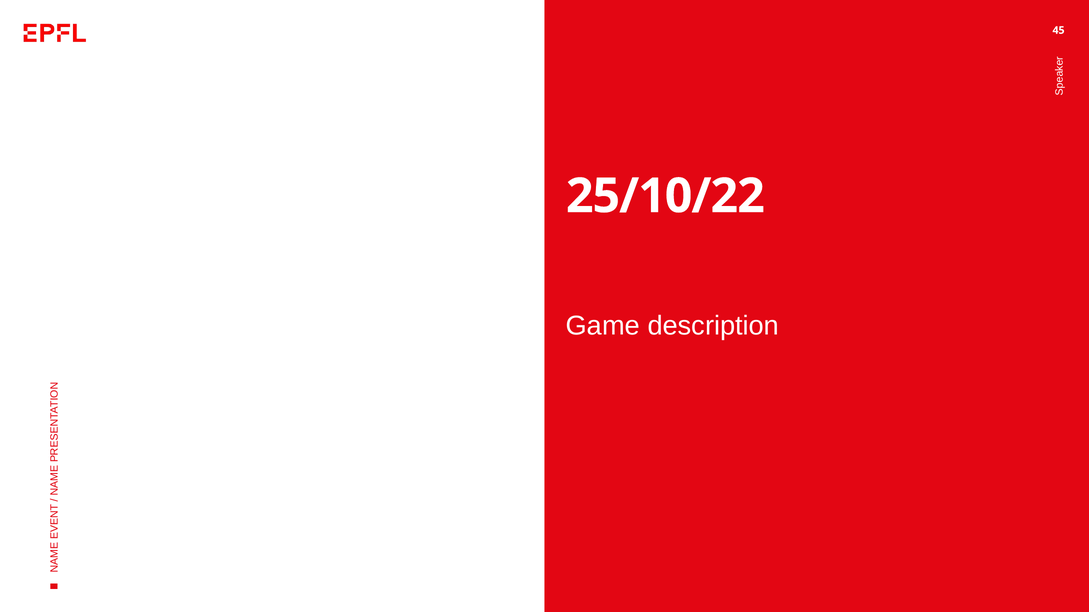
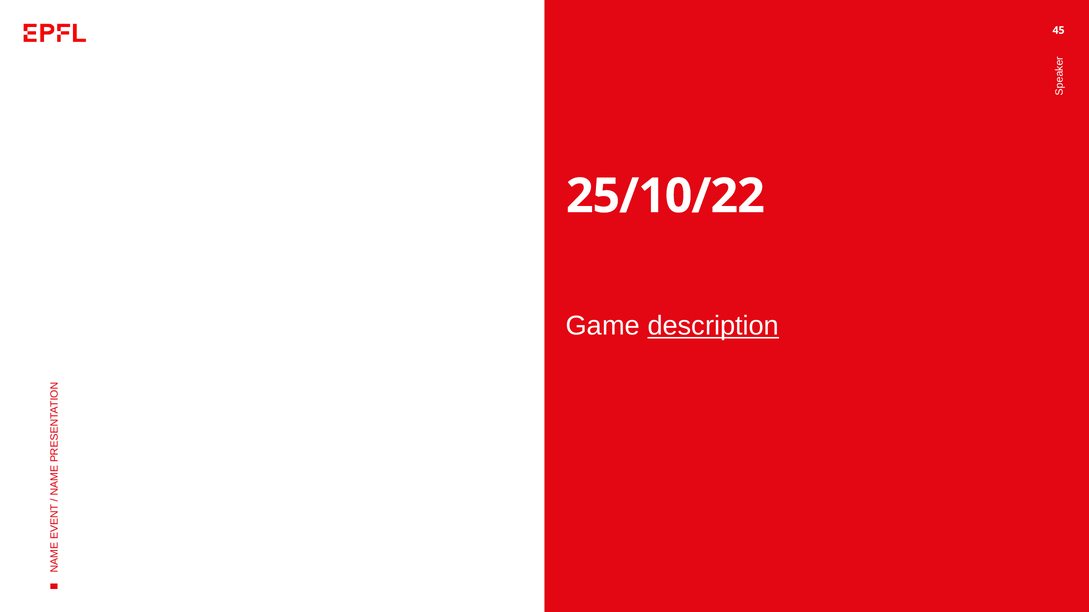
description underline: none -> present (713, 326)
